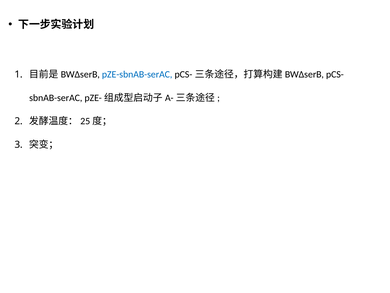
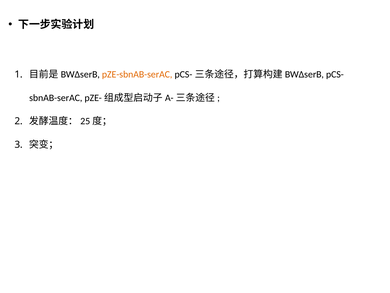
pZE-sbnAB-serAC colour: blue -> orange (137, 74)
